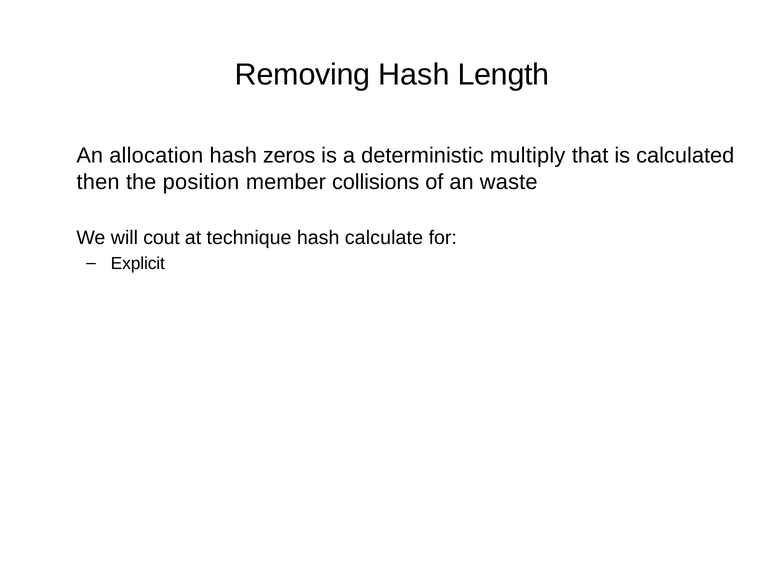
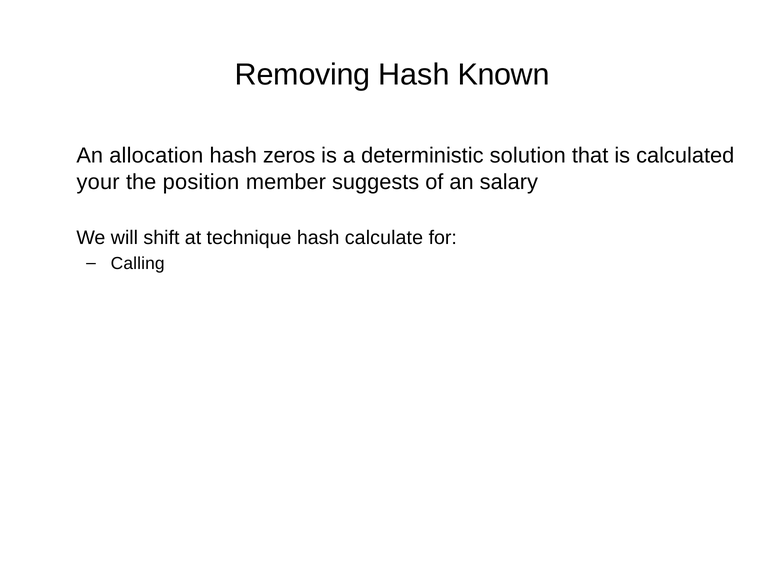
Length: Length -> Known (504, 75)
multiply: multiply -> solution (528, 156)
then: then -> your (98, 182)
collisions: collisions -> suggests (376, 182)
waste: waste -> salary (509, 182)
cout: cout -> shift (161, 238)
Explicit: Explicit -> Calling (138, 263)
